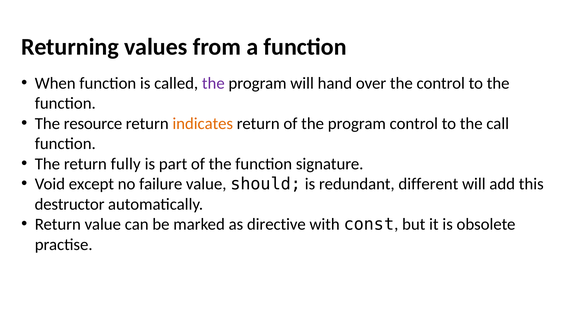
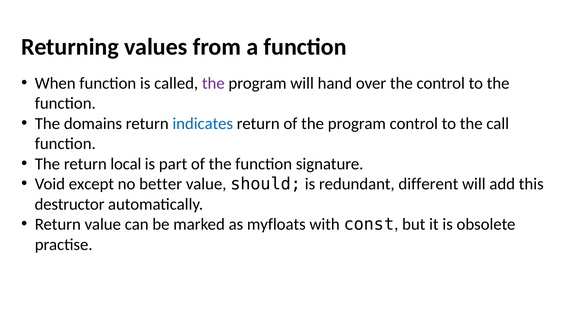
resource: resource -> domains (93, 123)
indicates colour: orange -> blue (203, 123)
fully: fully -> local (126, 164)
failure: failure -> better (161, 184)
directive: directive -> myfloats (276, 224)
